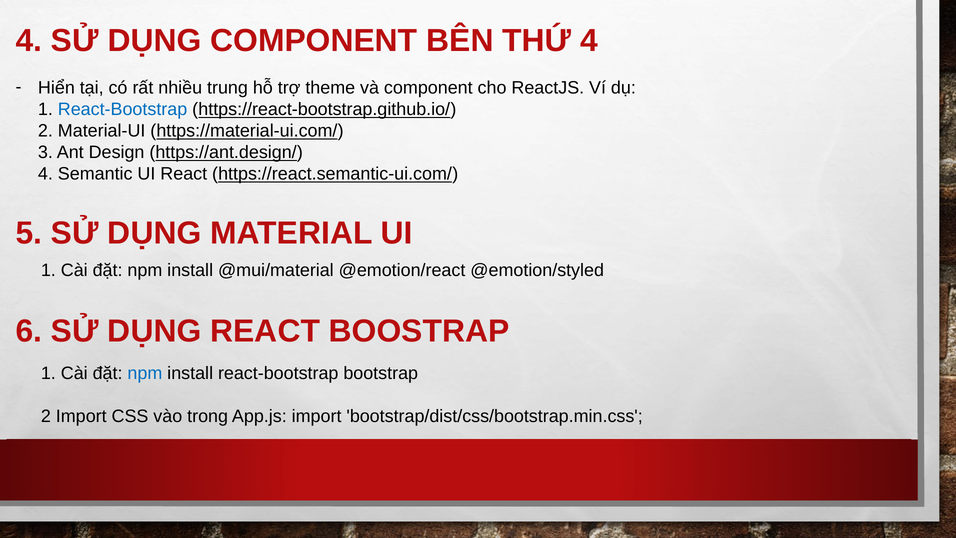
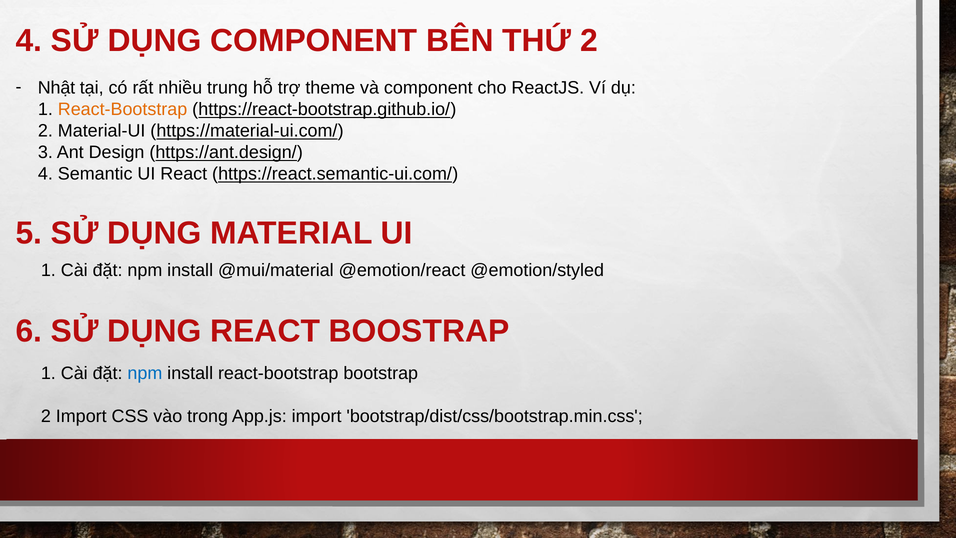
THỨ 4: 4 -> 2 (589, 41)
Hiển: Hiển -> Nhật (57, 88)
React-Bootstrap colour: blue -> orange (123, 109)
